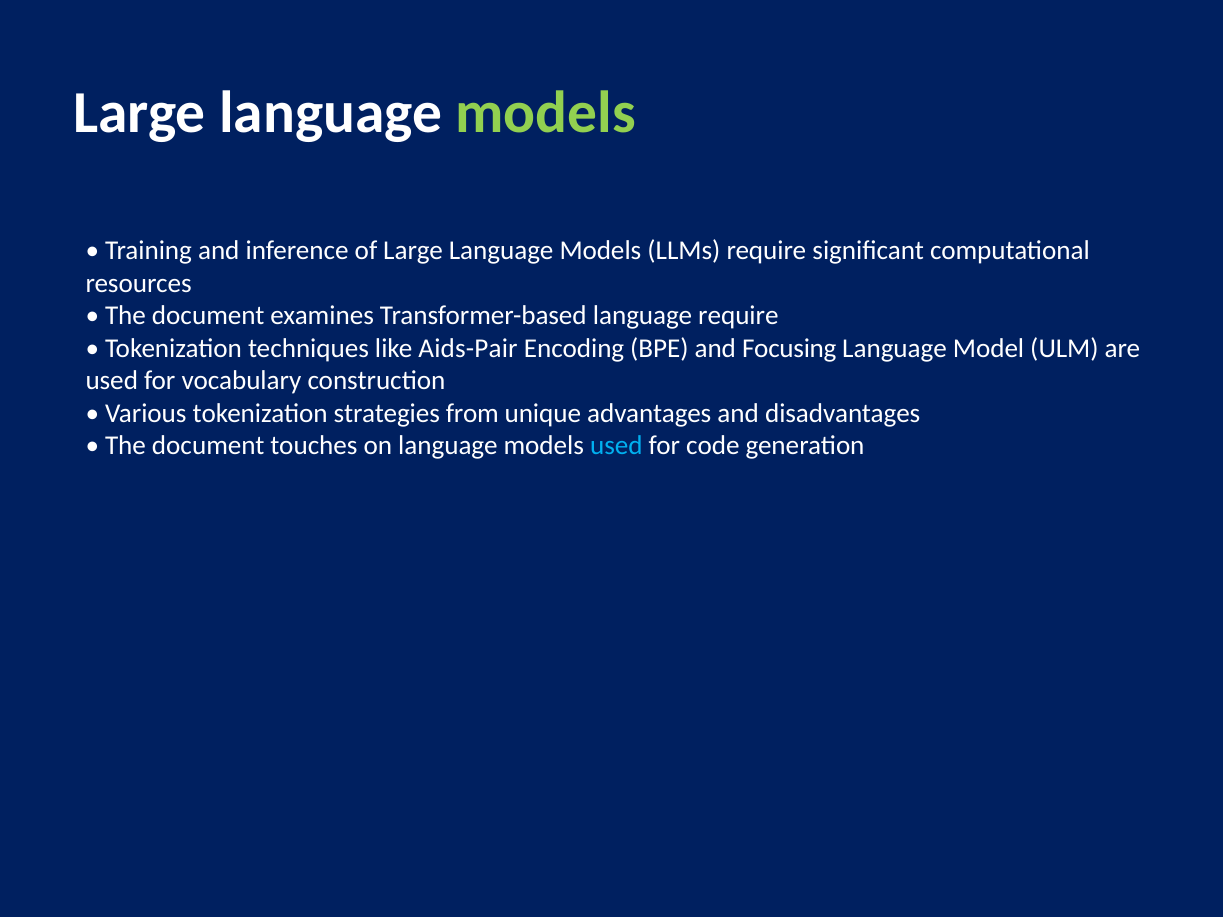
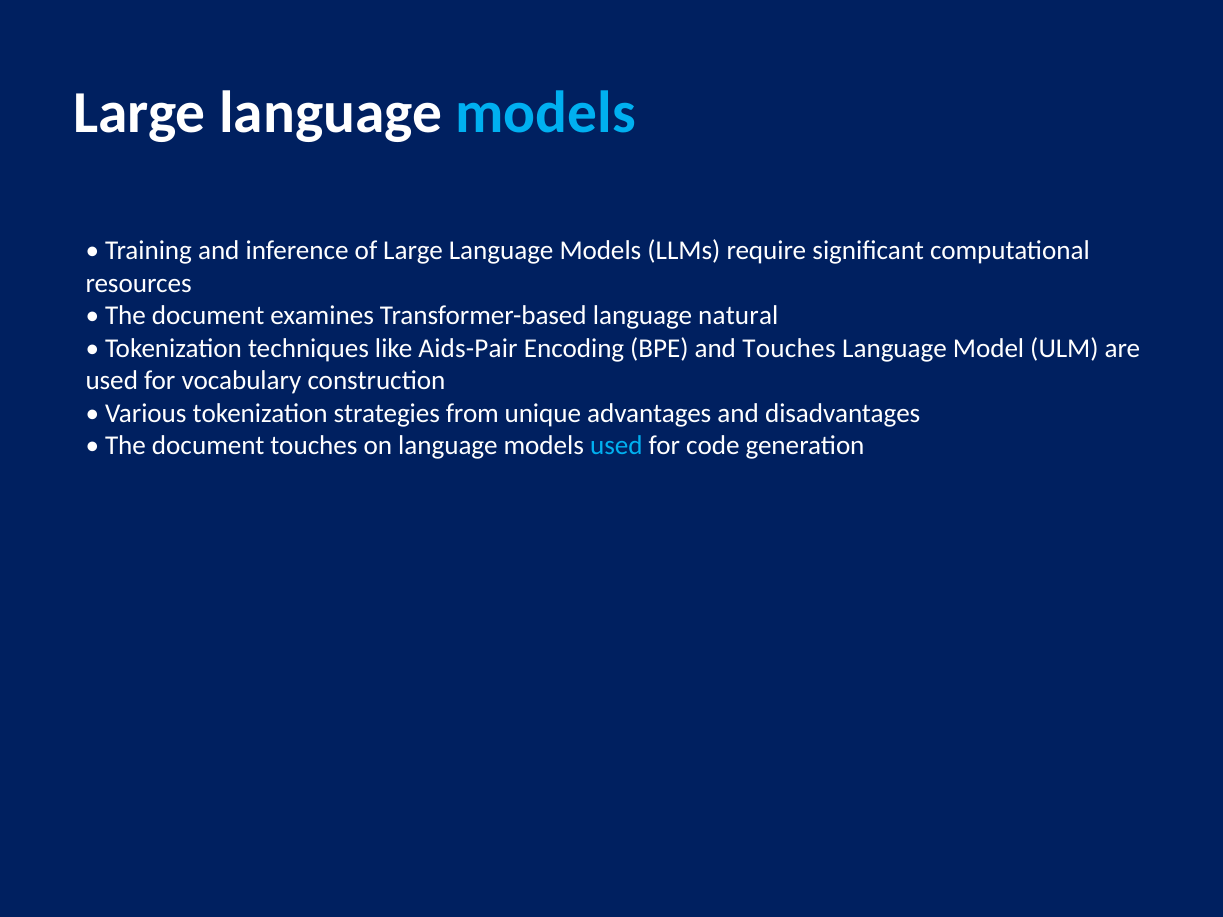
models colour: light green -> light blue (546, 113)
language require: require -> natural (738, 316)
and Focusing: Focusing -> Touches (789, 348)
